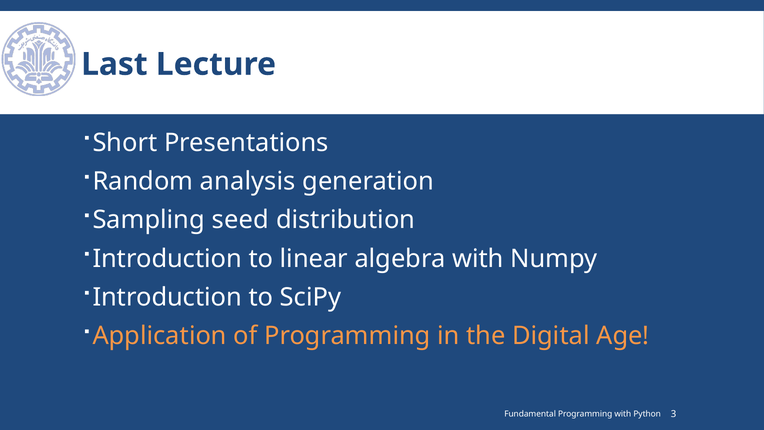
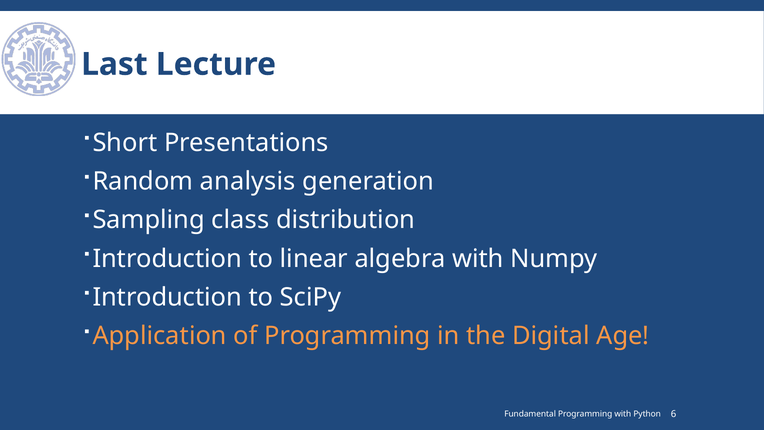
seed: seed -> class (240, 220)
3: 3 -> 6 (674, 414)
